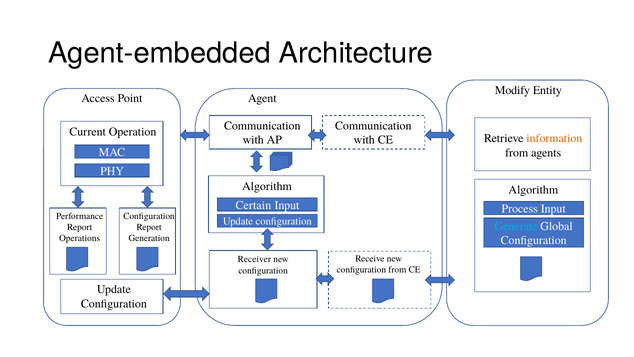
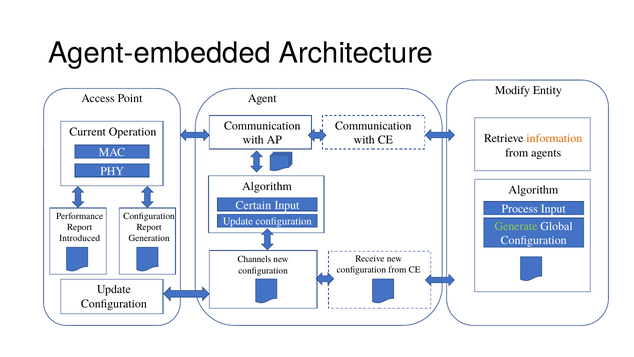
Generate colour: light blue -> light green (516, 226)
Operations: Operations -> Introduced (80, 238)
Receiver: Receiver -> Channels (254, 259)
